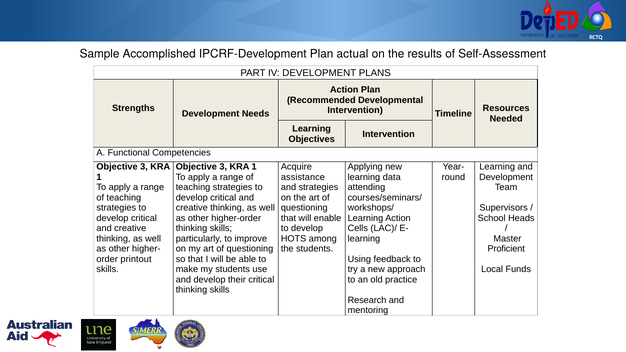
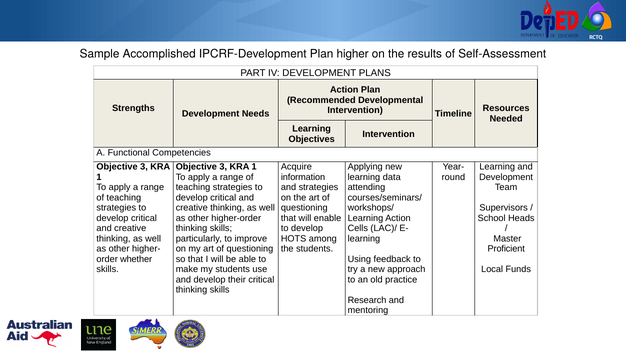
actual: actual -> higher (353, 54)
assistance: assistance -> information (303, 177)
printout: printout -> whether (136, 259)
